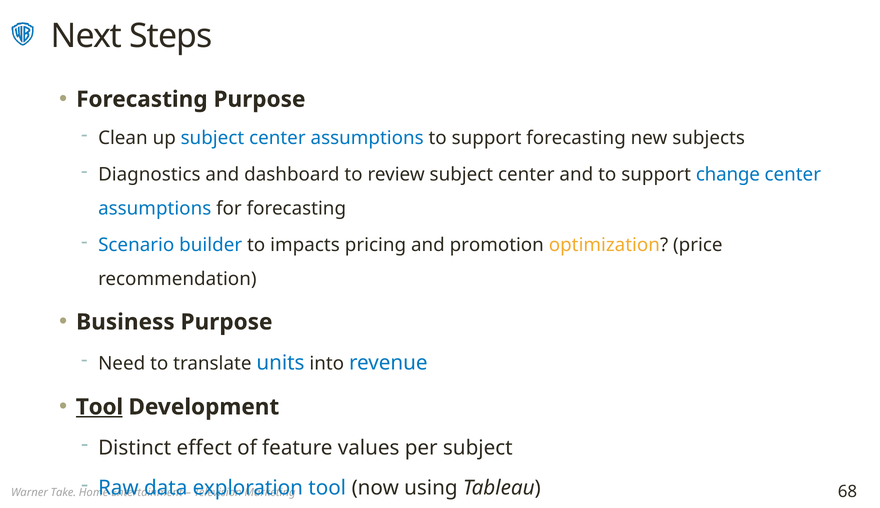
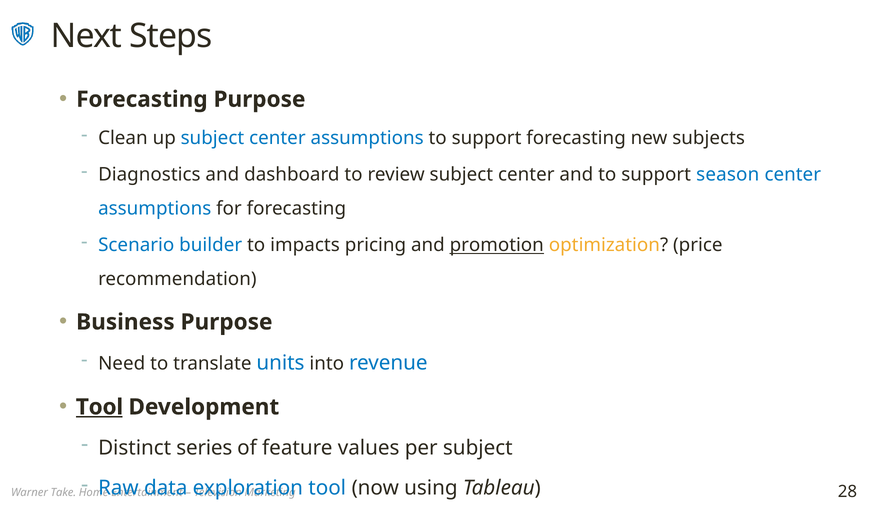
change: change -> season (728, 175)
promotion underline: none -> present (497, 245)
effect: effect -> series (204, 448)
68: 68 -> 28 (847, 491)
